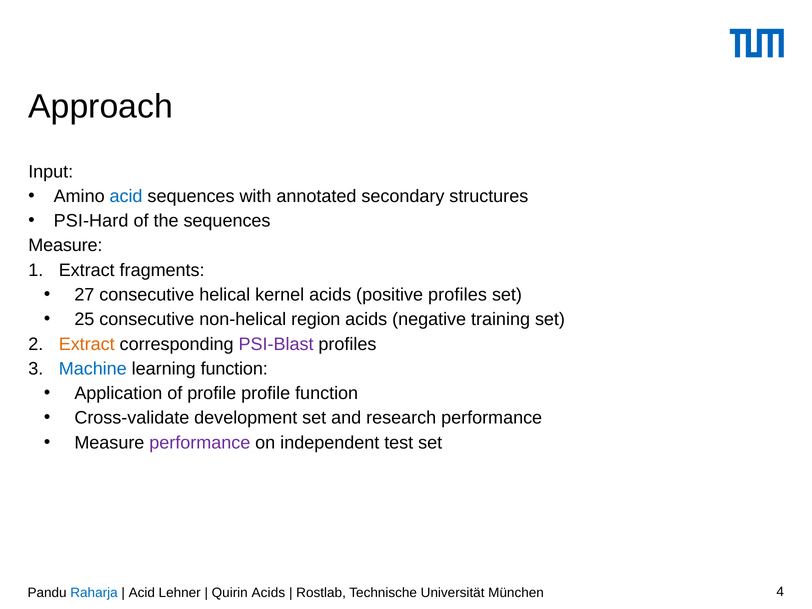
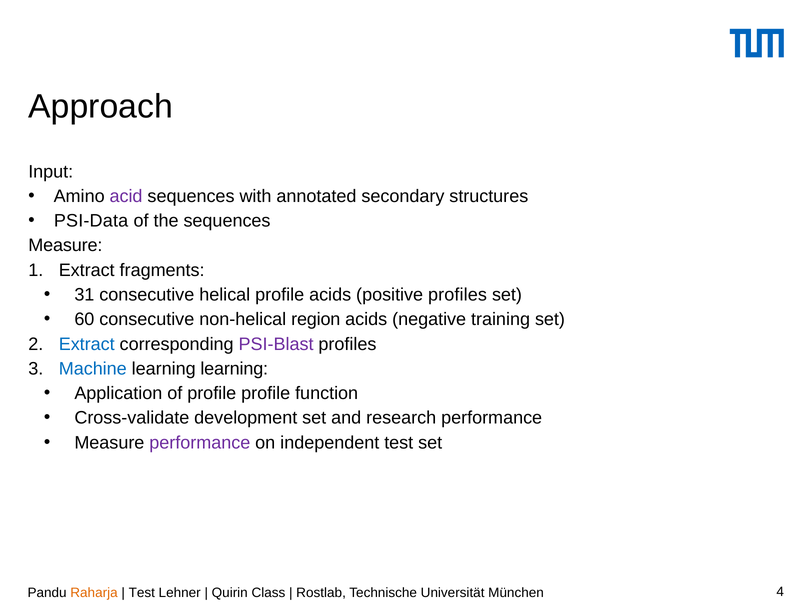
acid colour: blue -> purple (126, 196)
PSI-Hard: PSI-Hard -> PSI-Data (91, 221)
27: 27 -> 31 (84, 295)
helical kernel: kernel -> profile (280, 295)
25: 25 -> 60 (84, 319)
Extract colour: orange -> blue (87, 344)
learning function: function -> learning (234, 369)
Raharja colour: blue -> orange (94, 593)
Acid: Acid -> Test (142, 593)
Quirin Acids: Acids -> Class (268, 593)
